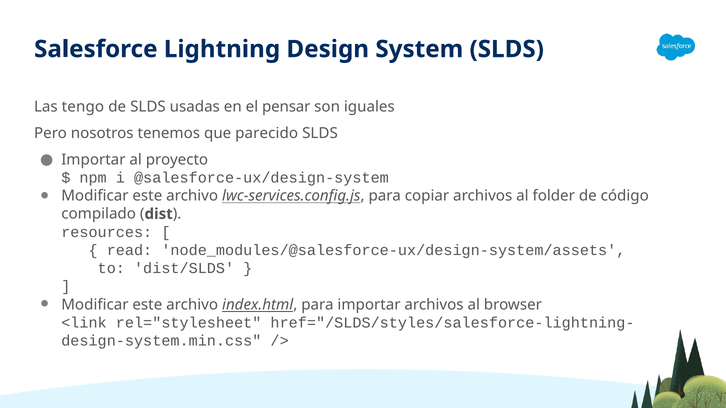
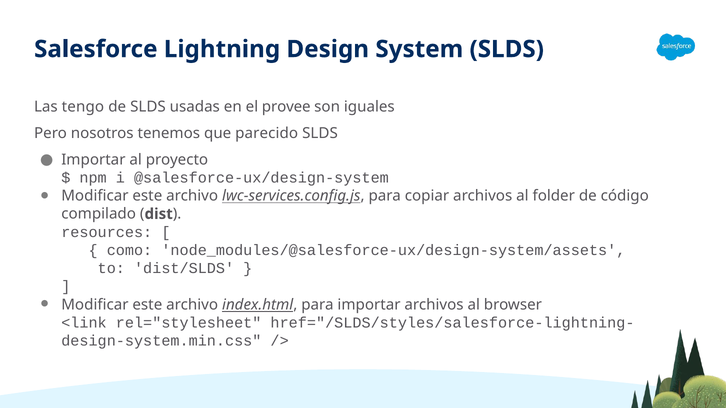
pensar: pensar -> provee (286, 107)
read: read -> como (129, 251)
